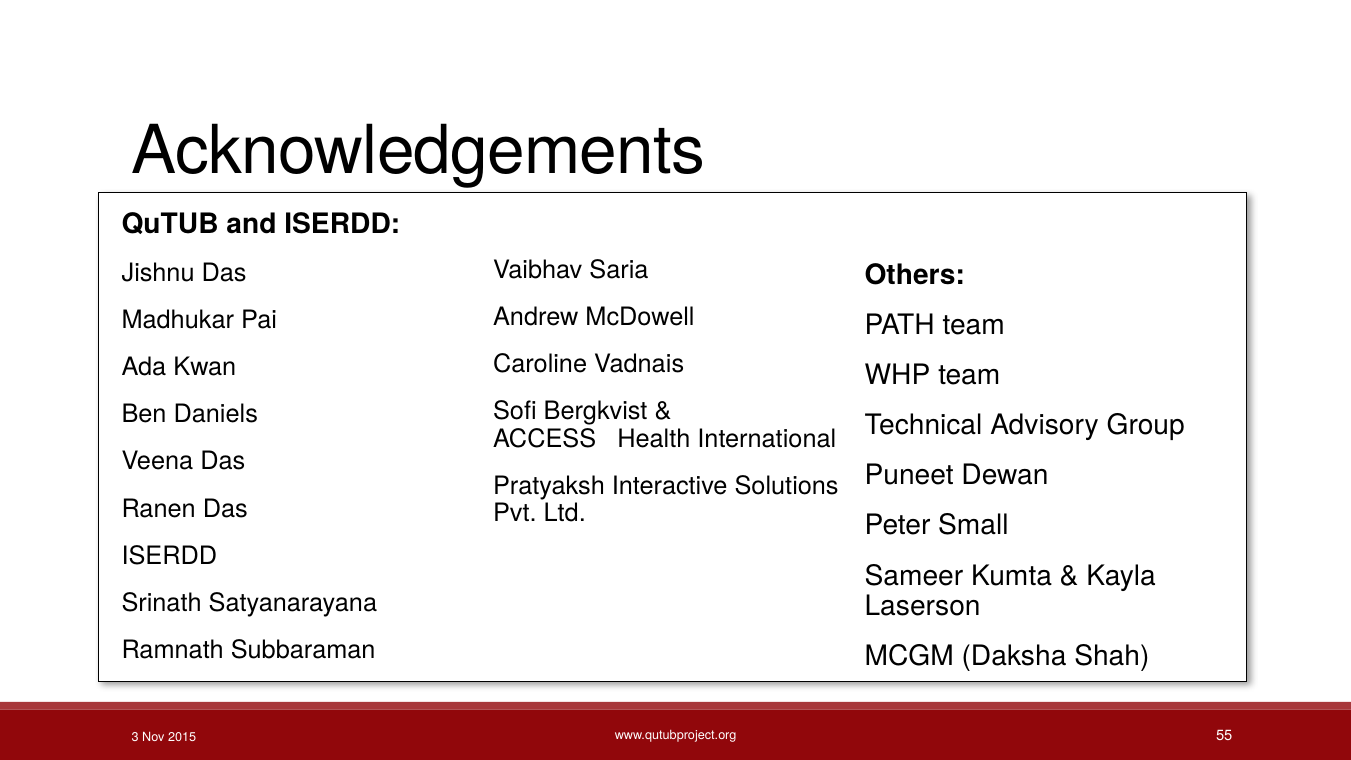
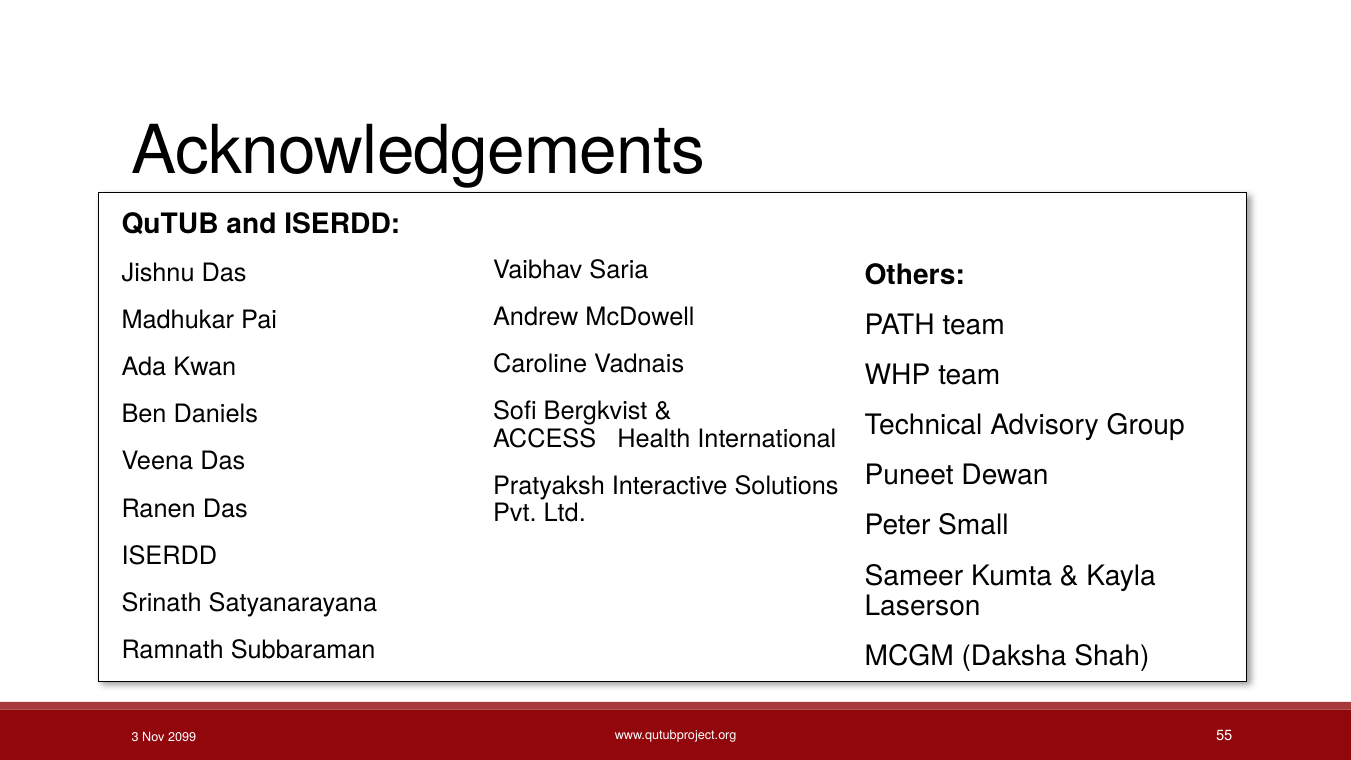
2015: 2015 -> 2099 (182, 737)
